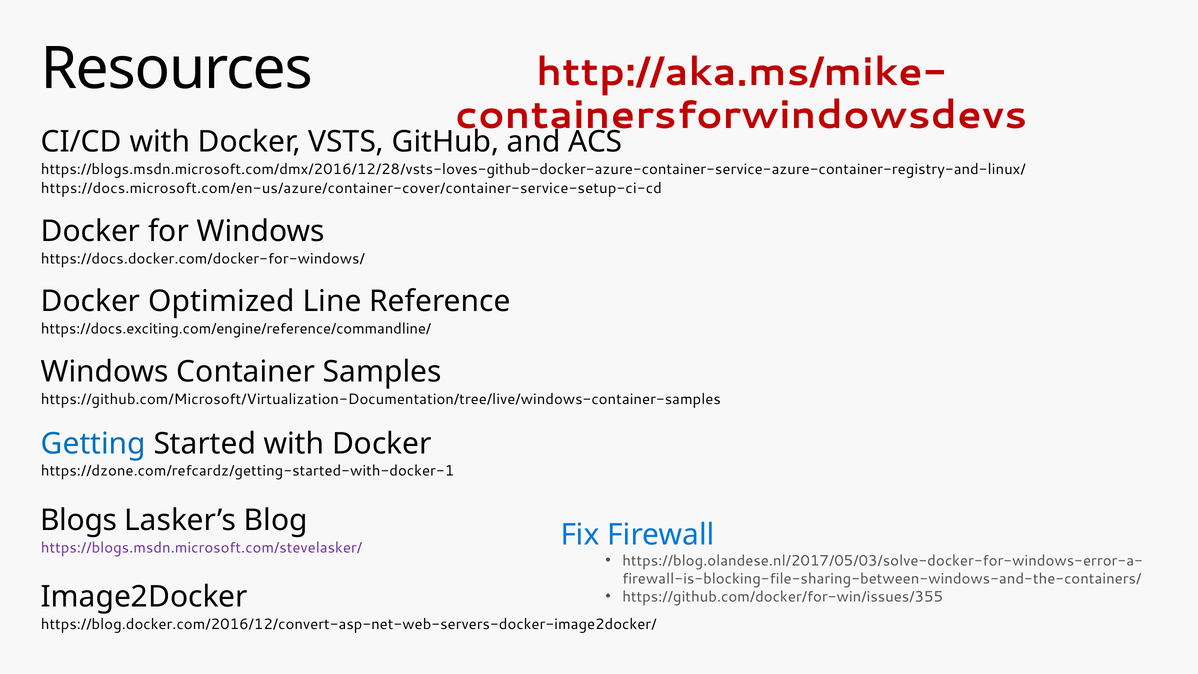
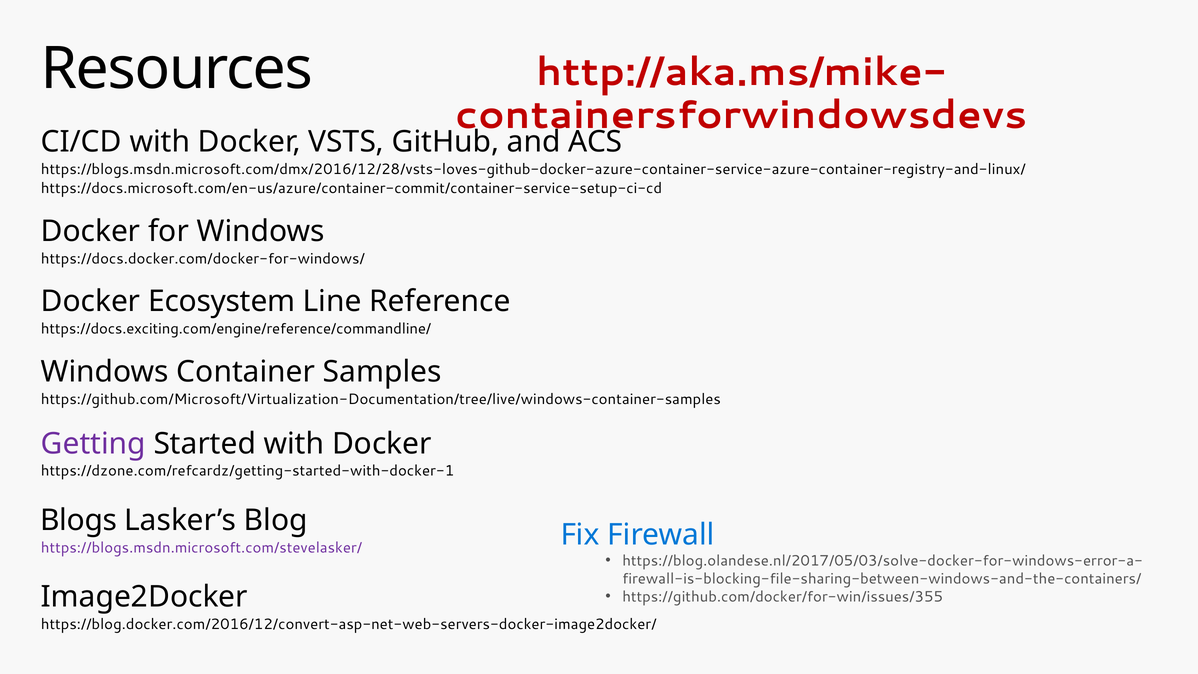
https://docs.microsoft.com/en-us/azure/container-cover/container-service-setup-ci-cd: https://docs.microsoft.com/en-us/azure/container-cover/container-service-setup-ci-cd -> https://docs.microsoft.com/en-us/azure/container-commit/container-service-setup-ci-cd (351, 188)
Optimized: Optimized -> Ecosystem (222, 301)
Getting colour: blue -> purple (93, 444)
